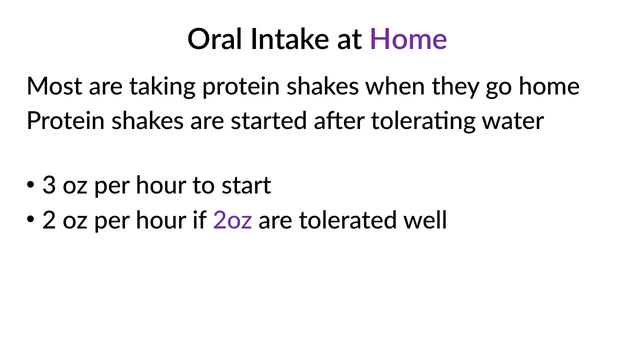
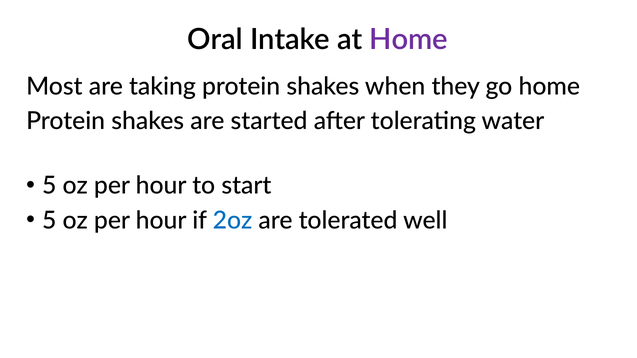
3: 3 -> 5 (49, 186)
2: 2 -> 5 (49, 221)
2oz colour: purple -> blue (233, 221)
